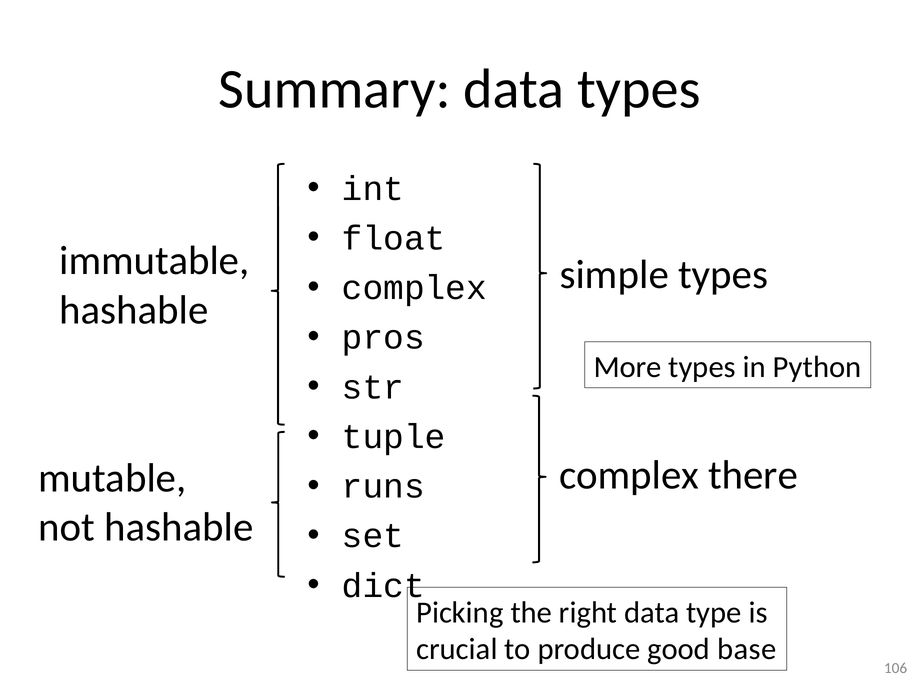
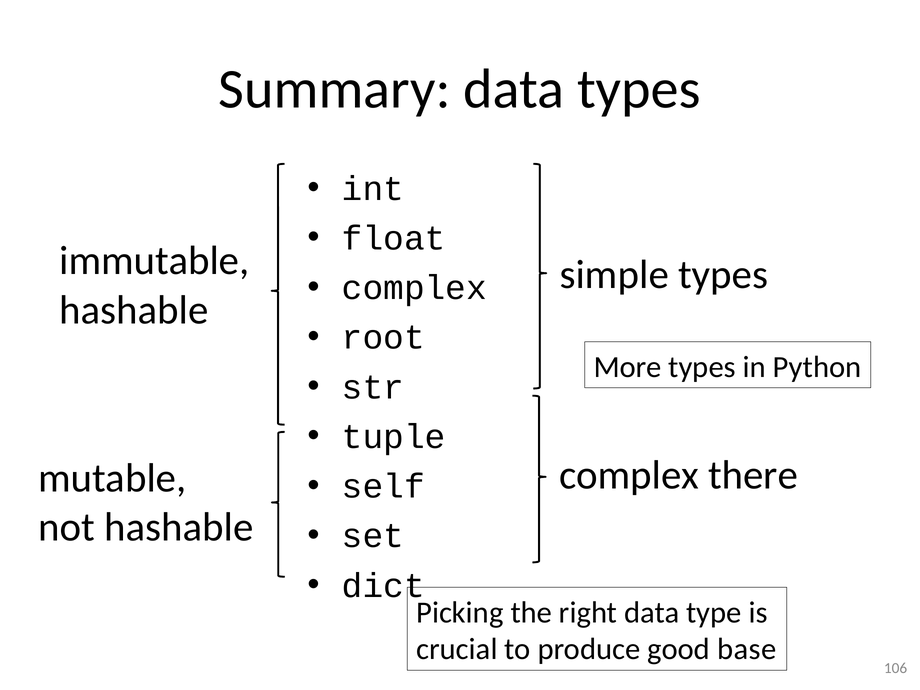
pros: pros -> root (383, 338)
runs: runs -> self (383, 486)
